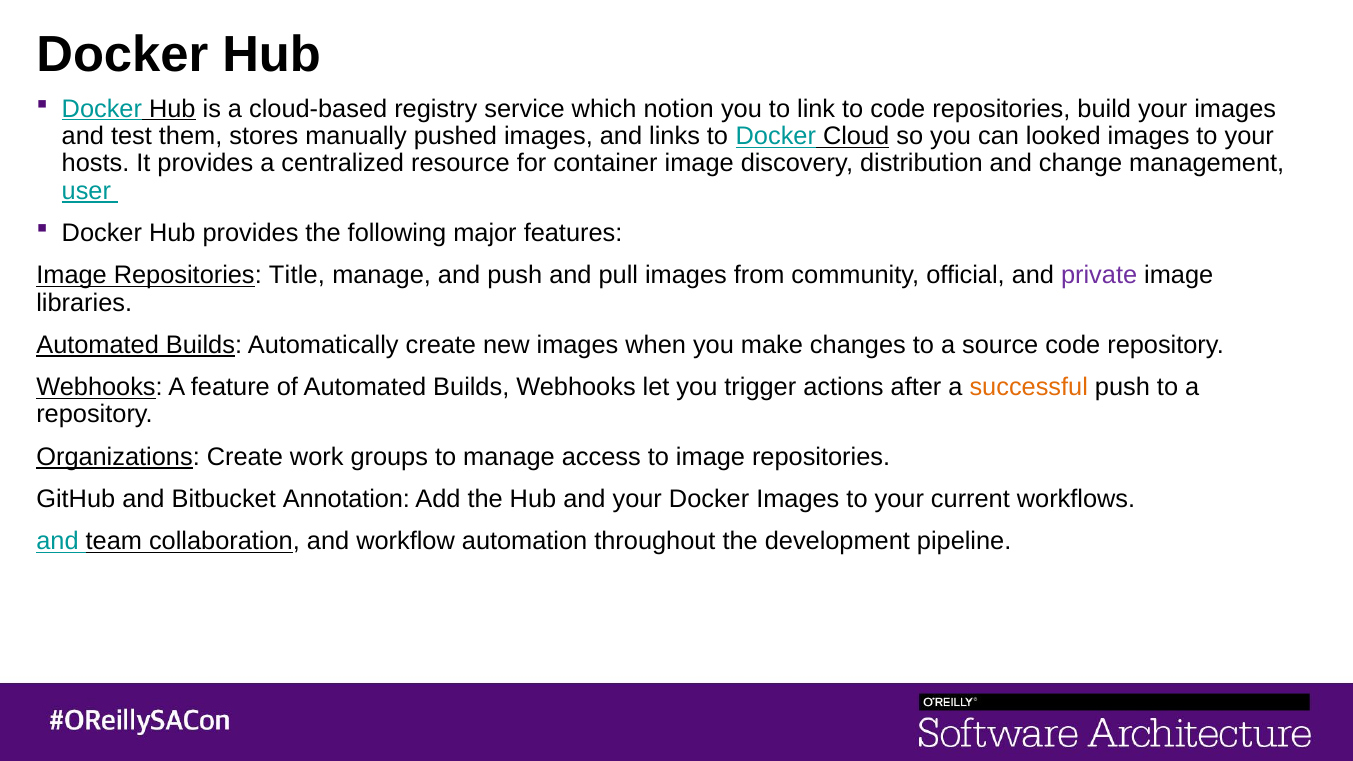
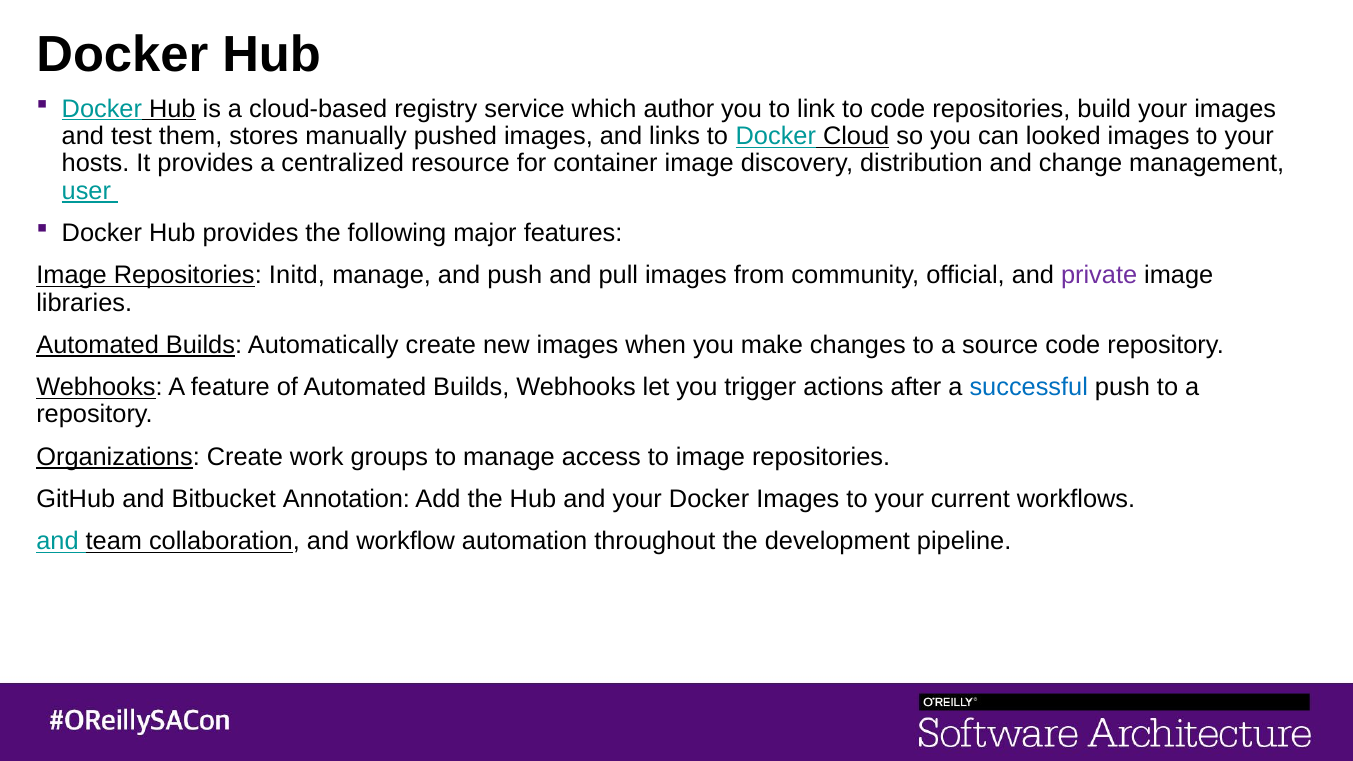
notion: notion -> author (679, 109)
Title: Title -> Initd (297, 275)
successful colour: orange -> blue (1029, 387)
